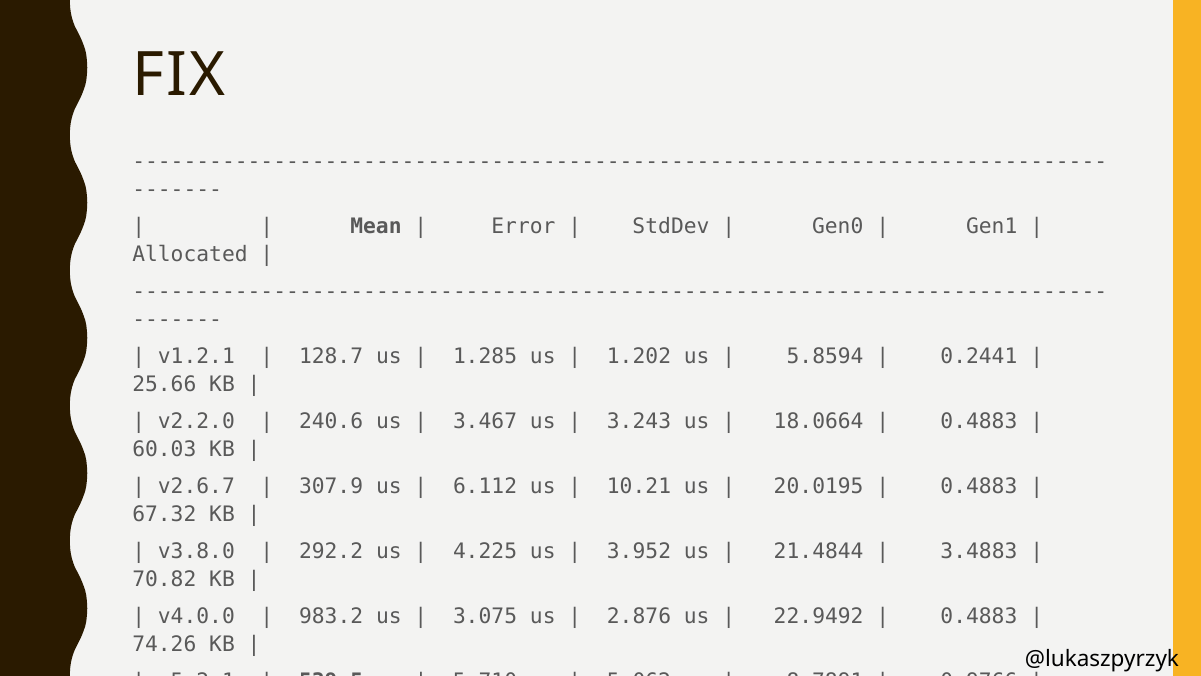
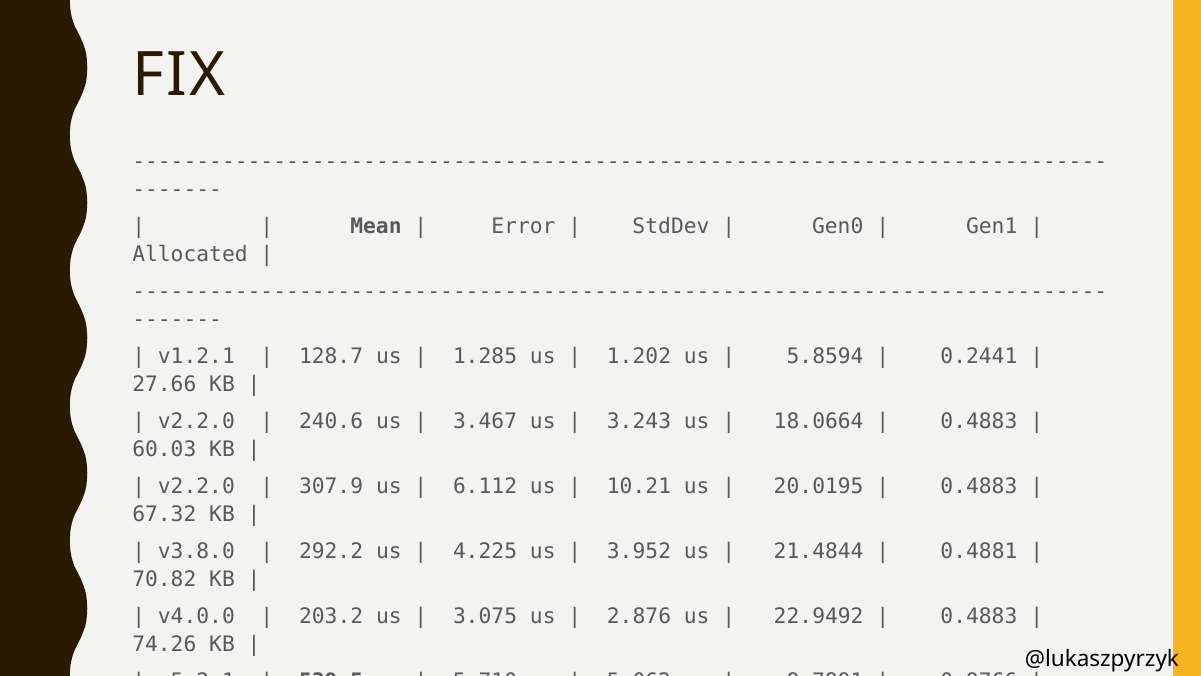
25.66: 25.66 -> 27.66 (164, 384)
v2.6.7: v2.6.7 -> v2.2.0 (196, 486)
3.4883: 3.4883 -> 0.4881 (979, 551)
983.2: 983.2 -> 203.2 (331, 616)
